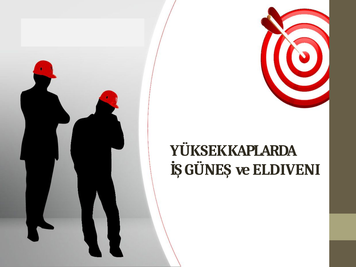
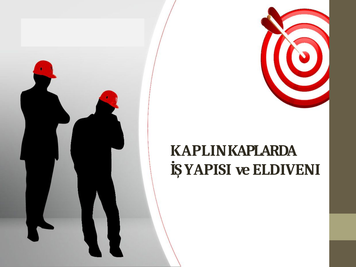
YÜKSEK: YÜKSEK -> KAPLIN (199, 151)
GÜNEŞ: GÜNEŞ -> YAPISI (208, 170)
